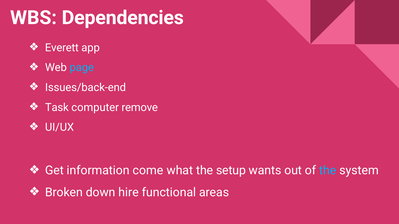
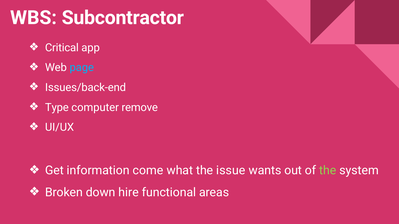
Dependencies: Dependencies -> Subcontractor (123, 18)
Everett: Everett -> Critical (62, 48)
Task: Task -> Type (57, 108)
setup: setup -> issue (231, 171)
the colour: light blue -> light green (328, 171)
